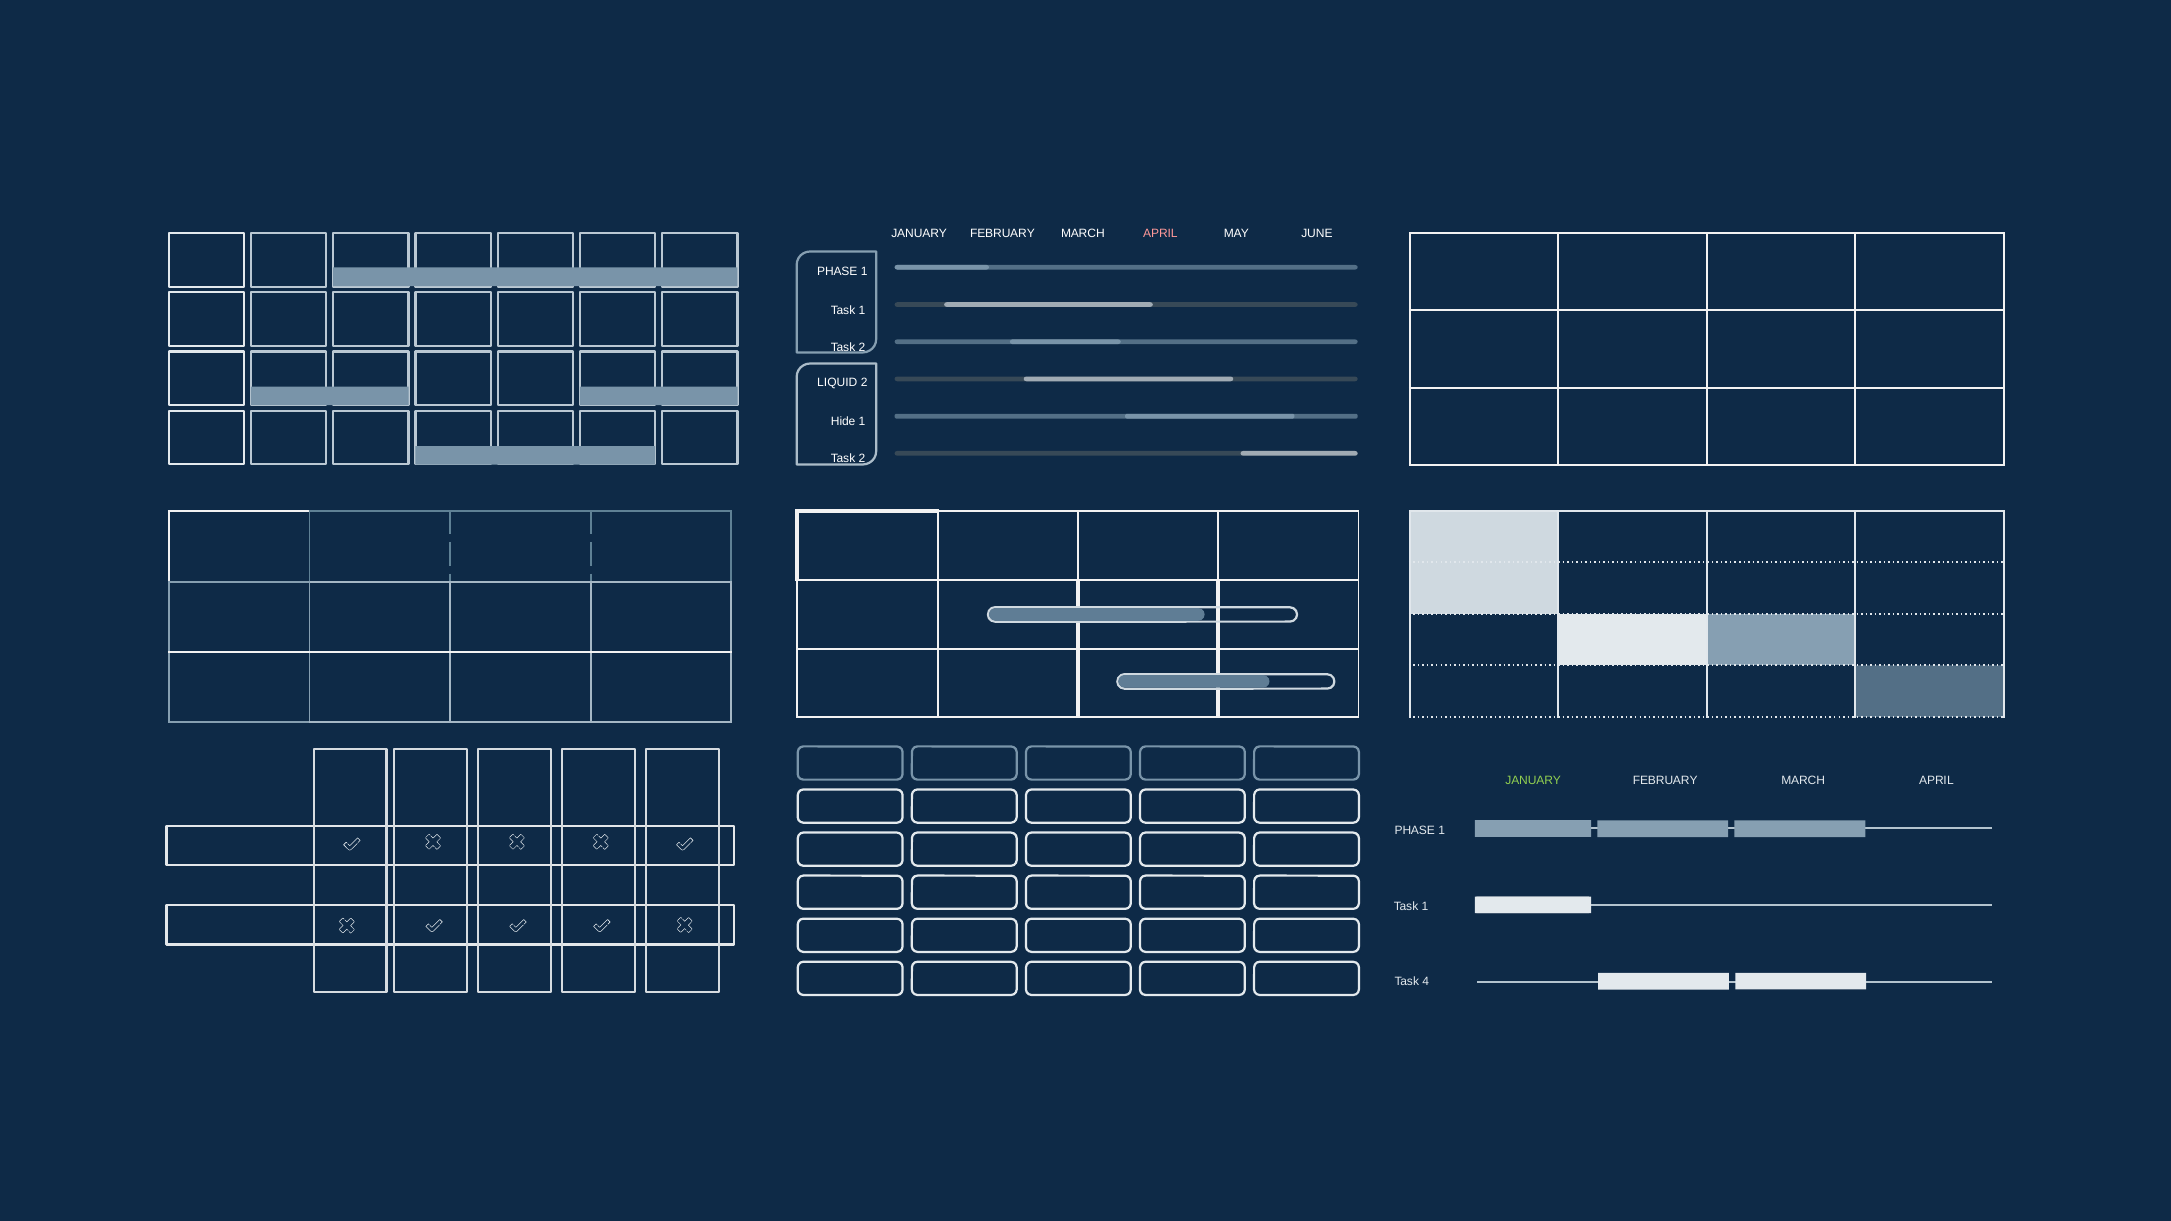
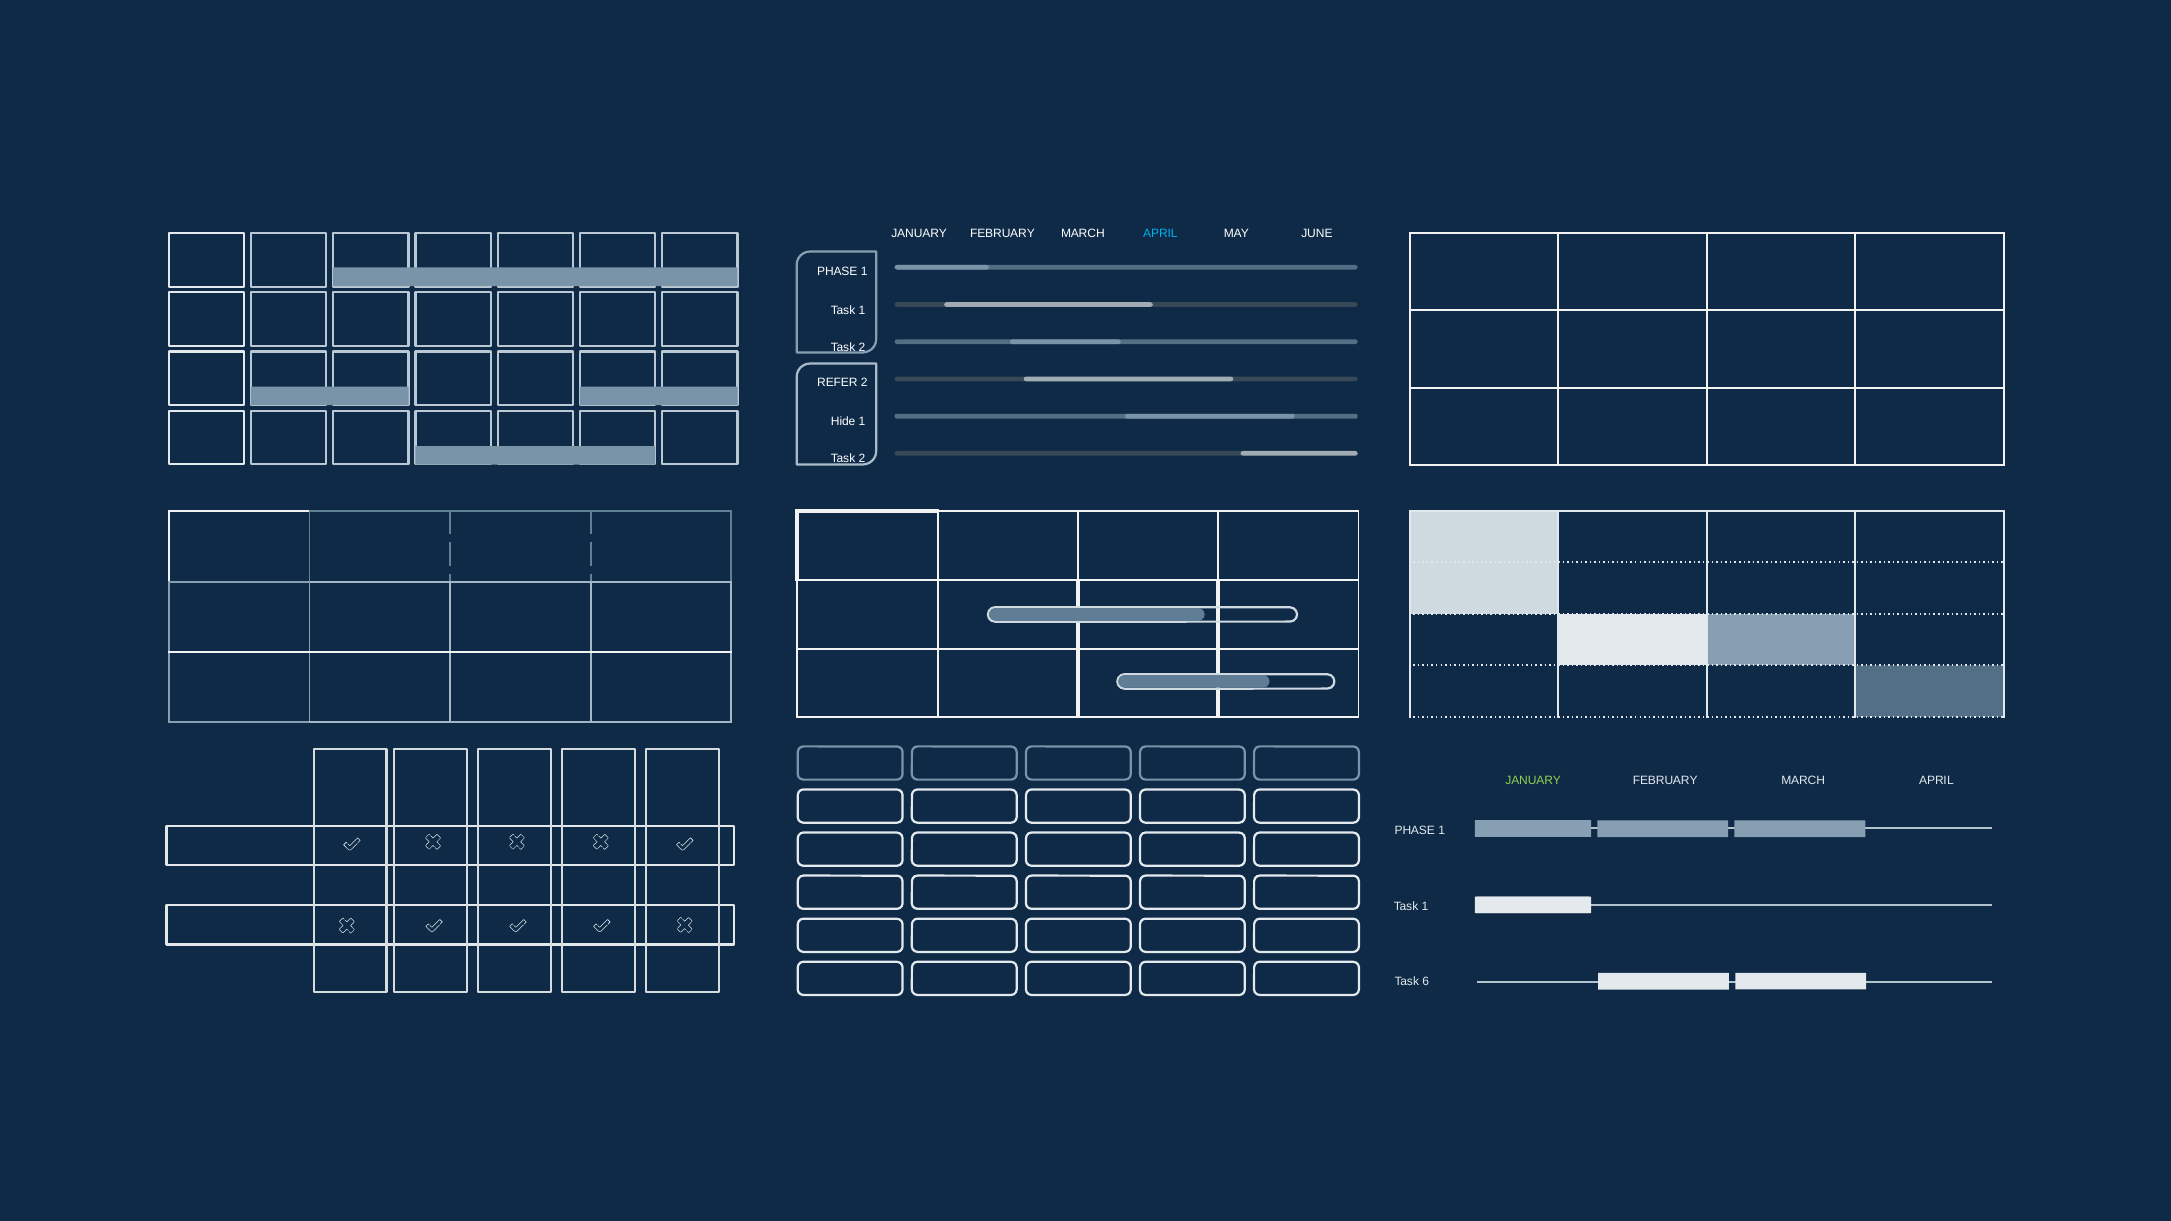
APRIL colour: pink -> light blue (1160, 234)
LIQUID: LIQUID -> REFER (837, 382)
4: 4 -> 6 (1426, 982)
